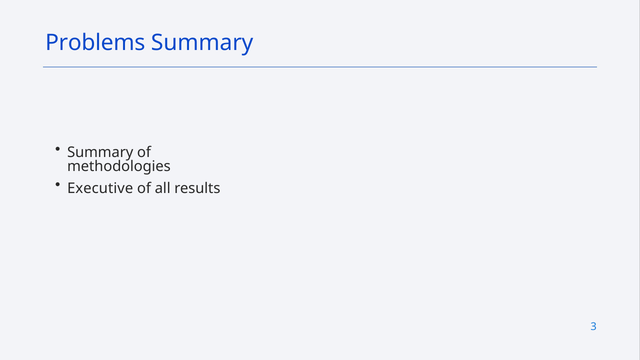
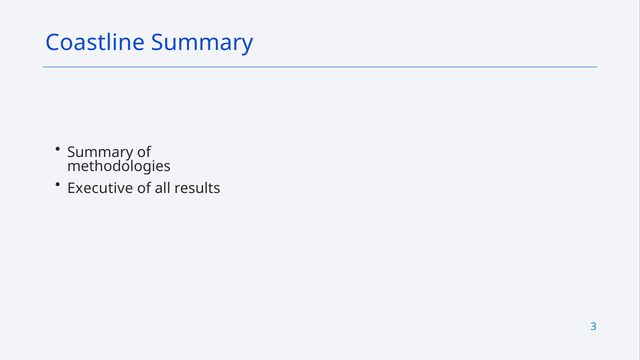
Problems: Problems -> Coastline (95, 43)
